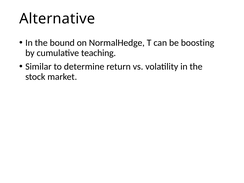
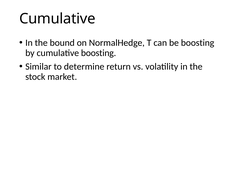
Alternative: Alternative -> Cumulative (57, 19)
cumulative teaching: teaching -> boosting (99, 53)
